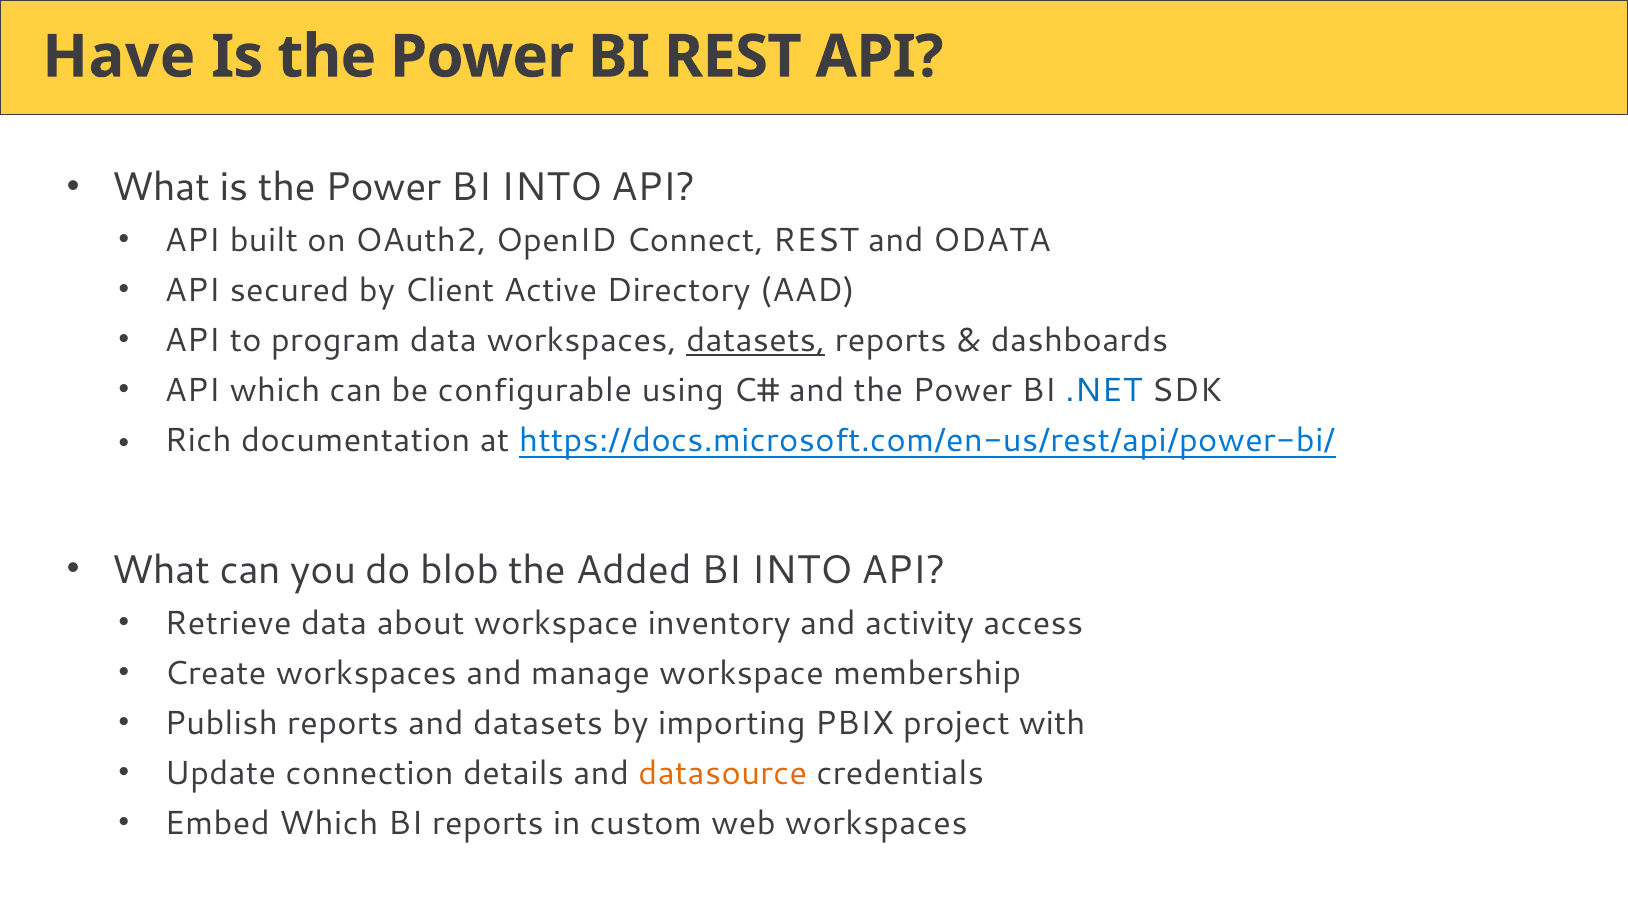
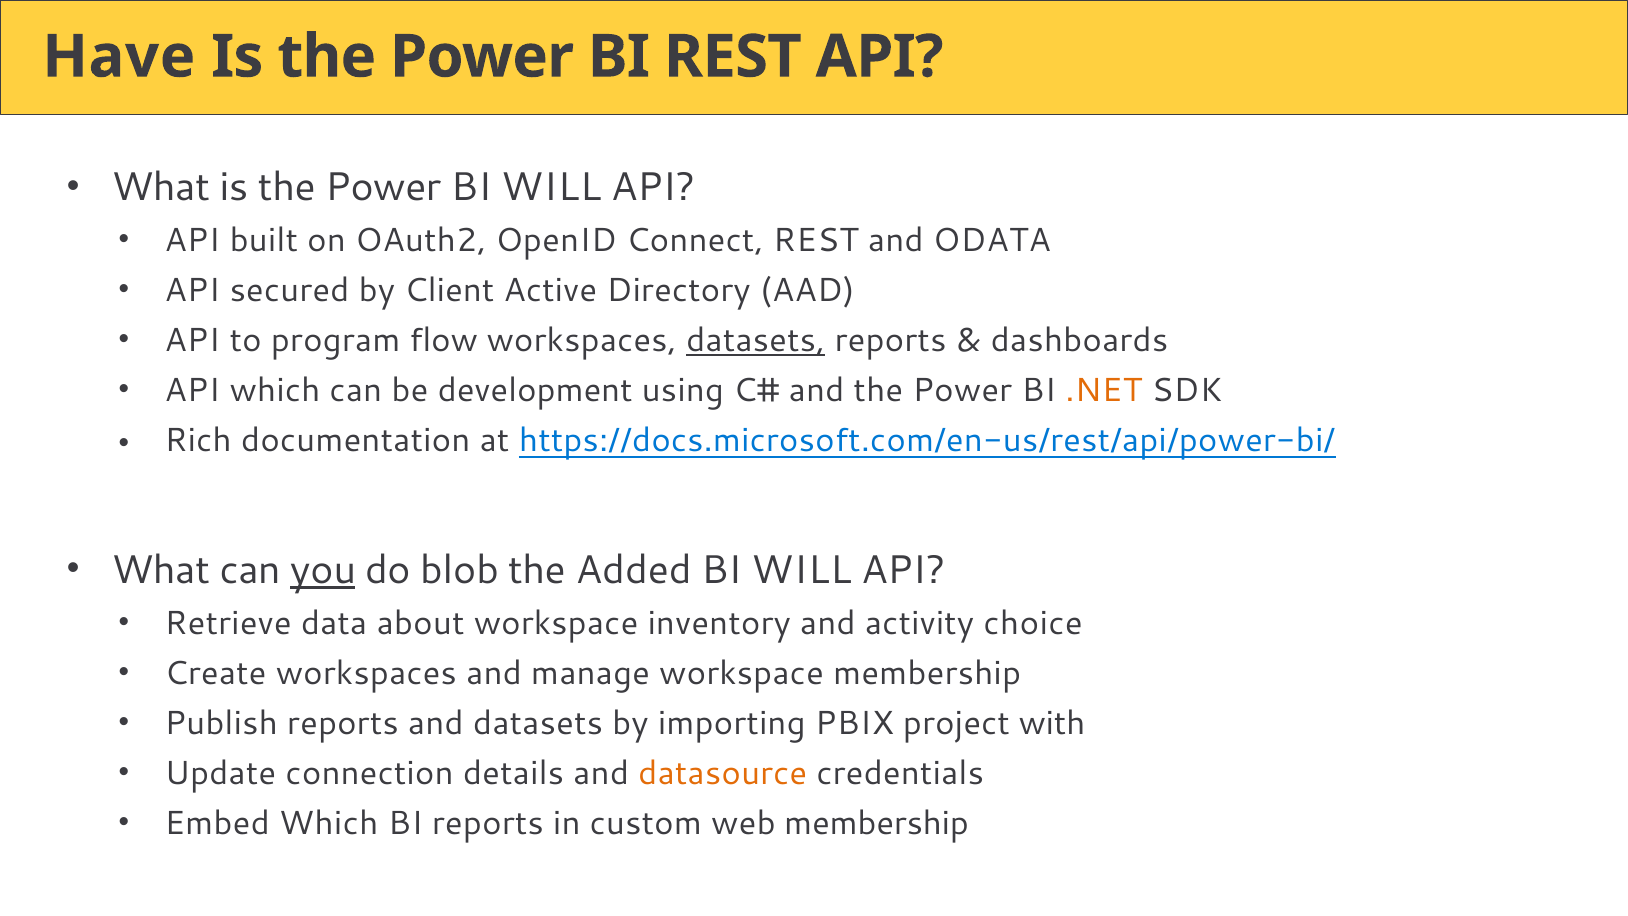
Power BI INTO: INTO -> WILL (551, 187)
program data: data -> flow (444, 341)
configurable: configurable -> development (535, 391)
.NET colour: blue -> orange (1104, 391)
you underline: none -> present (323, 570)
INTO: INTO -> WILL (801, 570)
access: access -> choice (1033, 623)
web workspaces: workspaces -> membership (877, 823)
